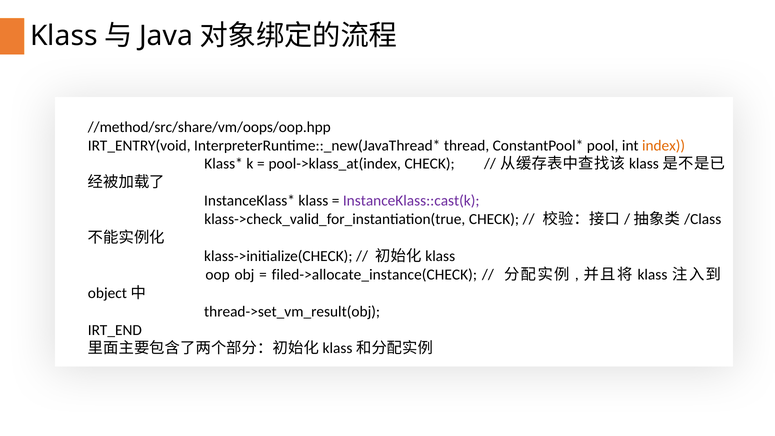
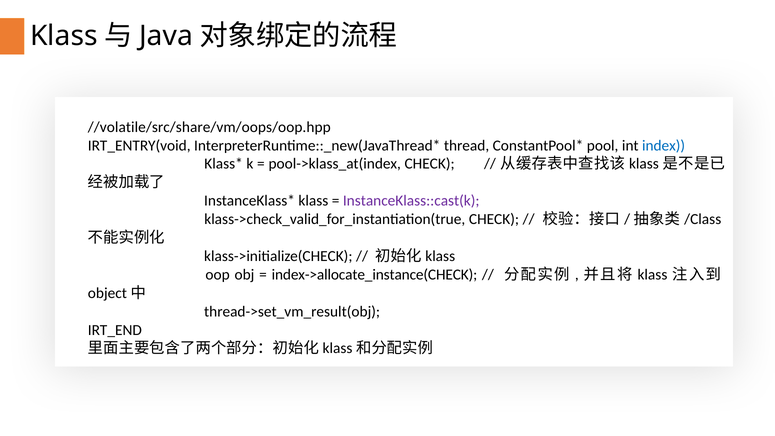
//method/src/share/vm/oops/oop.hpp: //method/src/share/vm/oops/oop.hpp -> //volatile/src/share/vm/oops/oop.hpp (209, 127)
index colour: orange -> blue (664, 145)
filed->allocate_instance(CHECK: filed->allocate_instance(CHECK -> index->allocate_instance(CHECK (374, 275)
